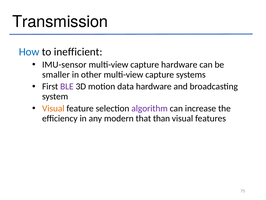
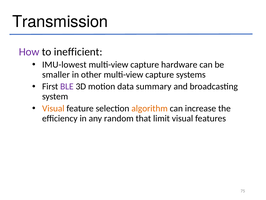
How colour: blue -> purple (29, 52)
IMU-sensor: IMU-sensor -> IMU-lowest (64, 65)
data hardware: hardware -> summary (154, 86)
algorithm colour: purple -> orange (150, 108)
modern: modern -> random (119, 118)
than: than -> limit (161, 118)
